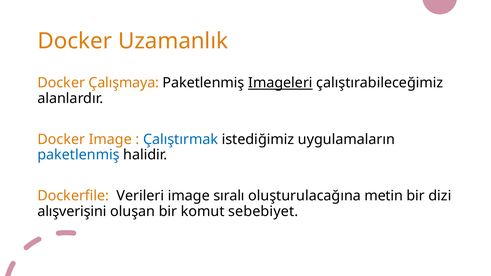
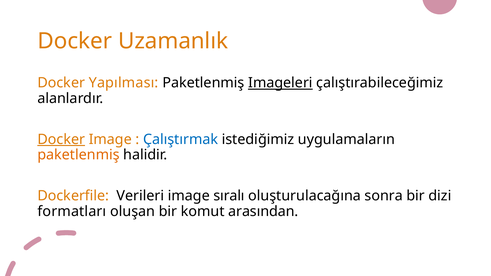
Çalışmaya: Çalışmaya -> Yapılması (124, 83)
Docker underline: none -> present (61, 140)
paketlenmiş colour: blue -> orange (79, 155)
metin: metin -> sonra (384, 196)
alışverişini: alışverişini -> formatları (72, 212)
sebebiyet: sebebiyet -> arasından (263, 212)
